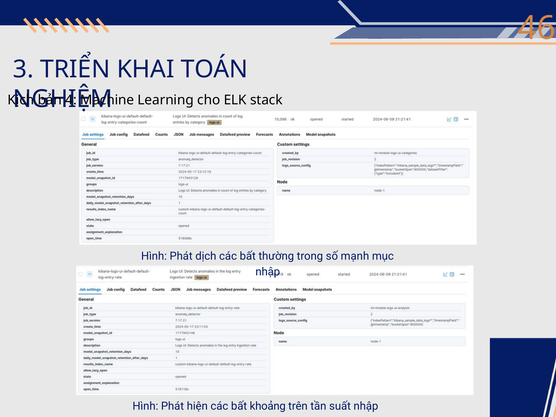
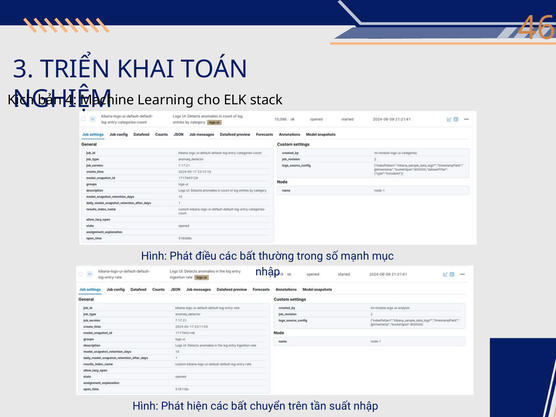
dịch: dịch -> điều (206, 256)
khoảng: khoảng -> chuyển (268, 406)
